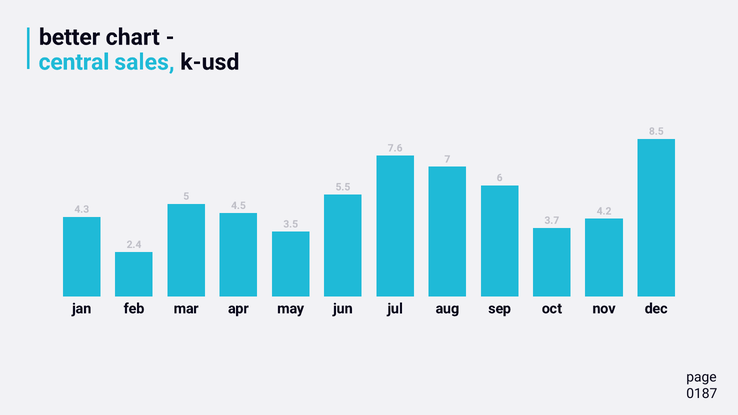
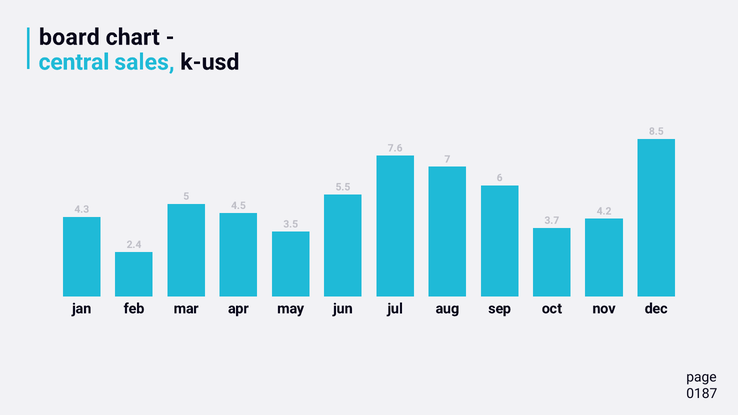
better: better -> board (69, 37)
